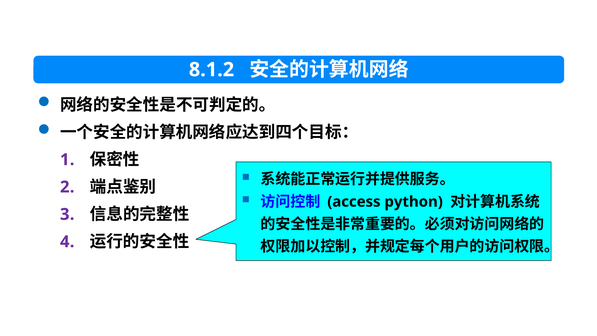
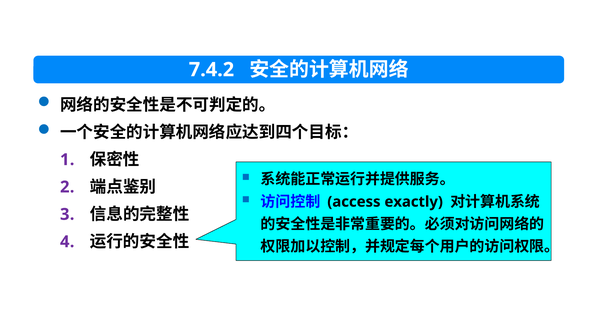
8.1.2: 8.1.2 -> 7.4.2 (211, 70)
python: python -> exactly (414, 202)
